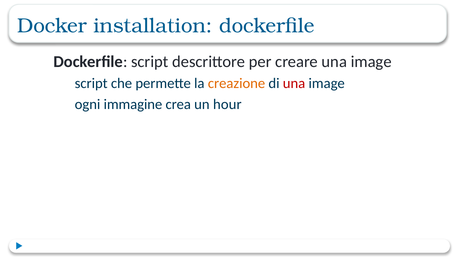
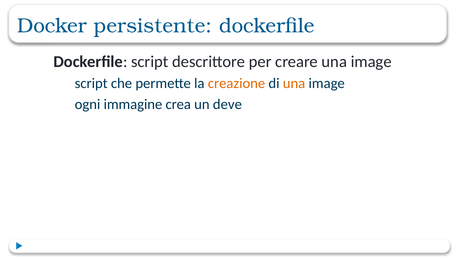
installation: installation -> persistente (153, 26)
una colour: red -> orange (294, 83)
hour: hour -> deve (227, 104)
